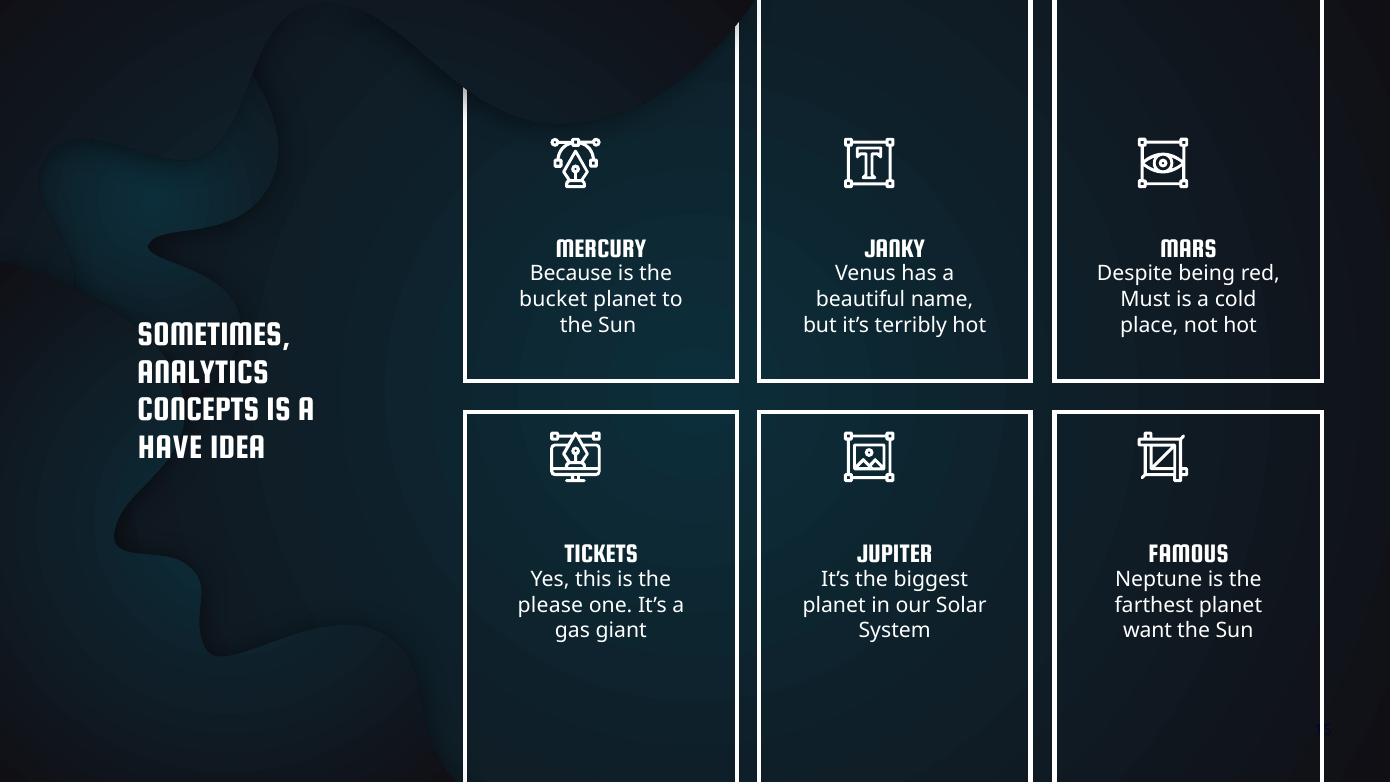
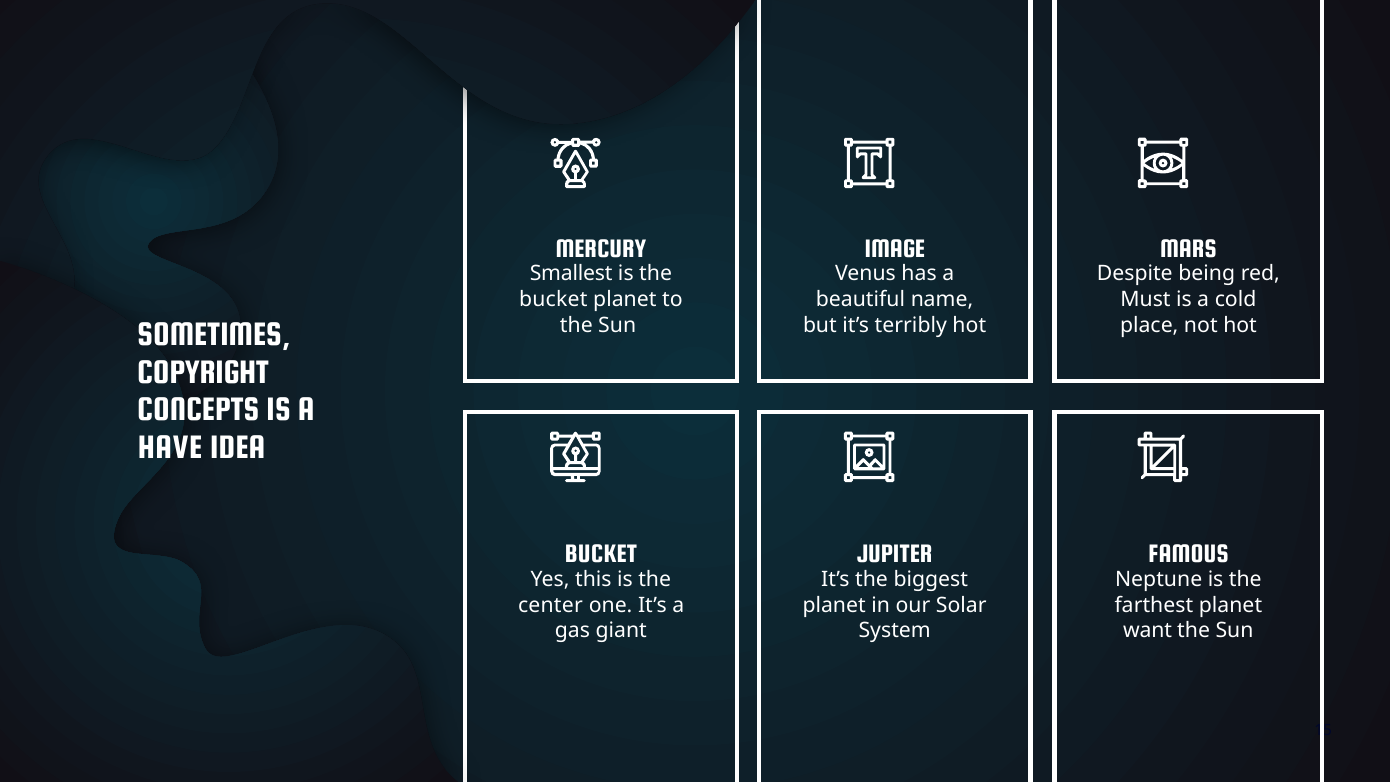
JANKY: JANKY -> IMAGE (895, 248)
Because: Because -> Smallest (571, 274)
ANALYTICS: ANALYTICS -> COPYRIGHT (203, 372)
TICKETS: TICKETS -> BUCKET (601, 554)
please: please -> center (550, 605)
